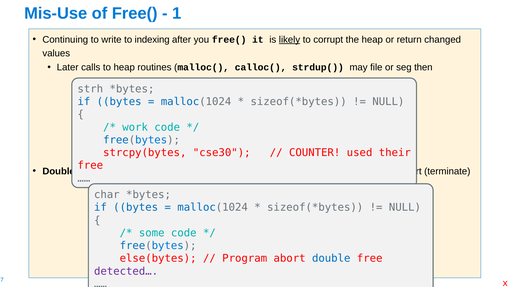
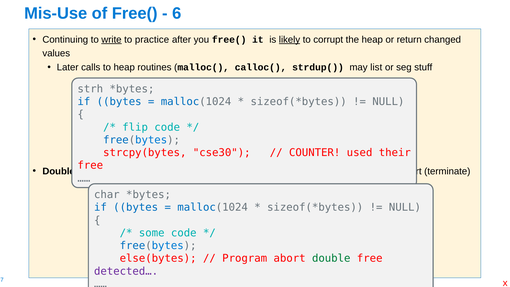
1: 1 -> 6 (177, 13)
write underline: none -> present (111, 40)
indexing: indexing -> practice (152, 40)
file: file -> list (376, 67)
then: then -> stuff (423, 67)
work: work -> flip (135, 127)
double colour: blue -> green (331, 258)
